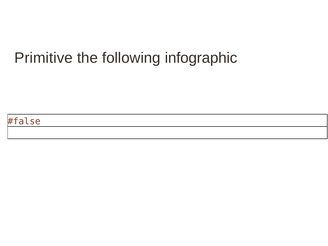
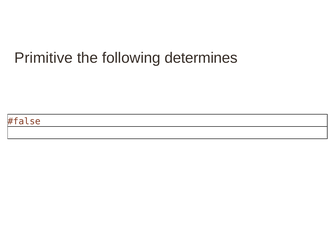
infographic: infographic -> determines (201, 58)
